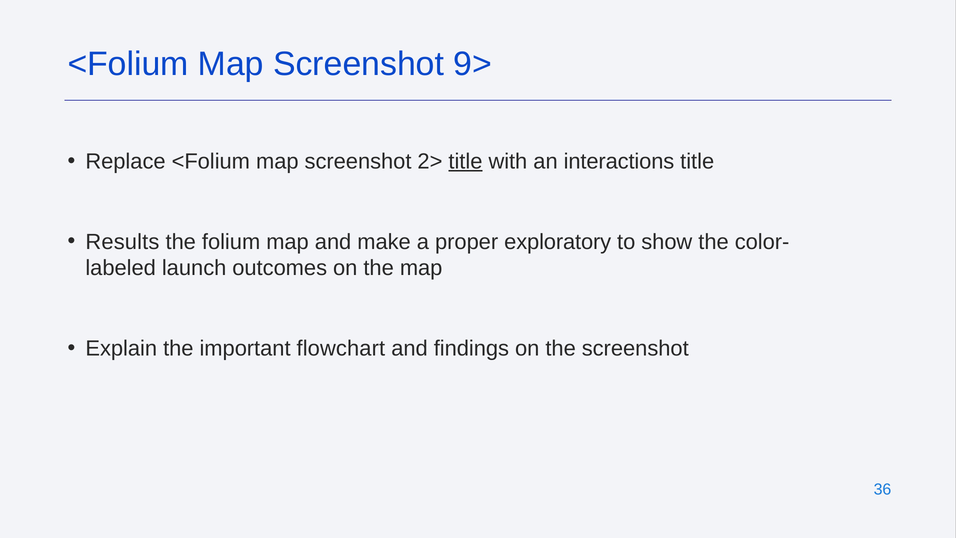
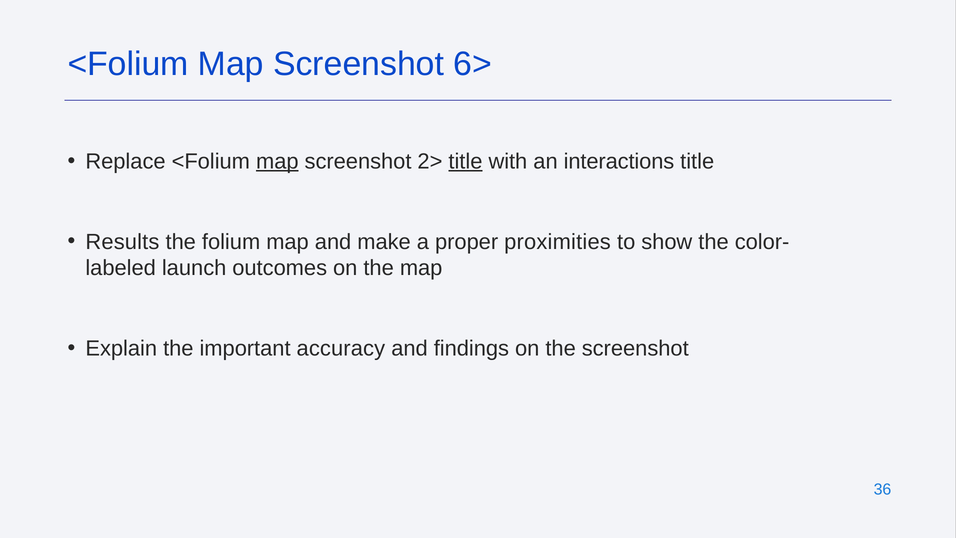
9>: 9> -> 6> (473, 64)
map underline: none -> present (277, 161)
exploratory: exploratory -> proximities (558, 242)
flowchart: flowchart -> accuracy (341, 348)
